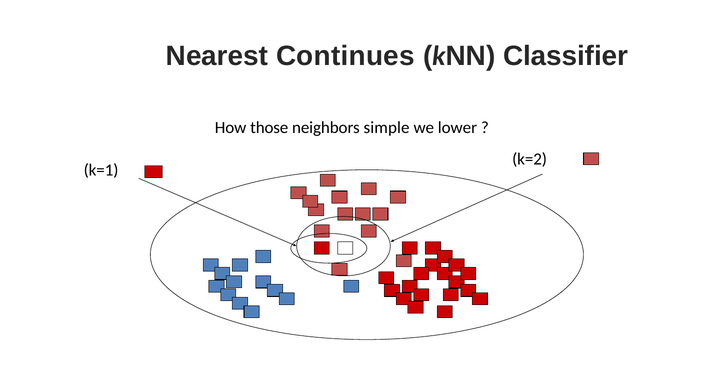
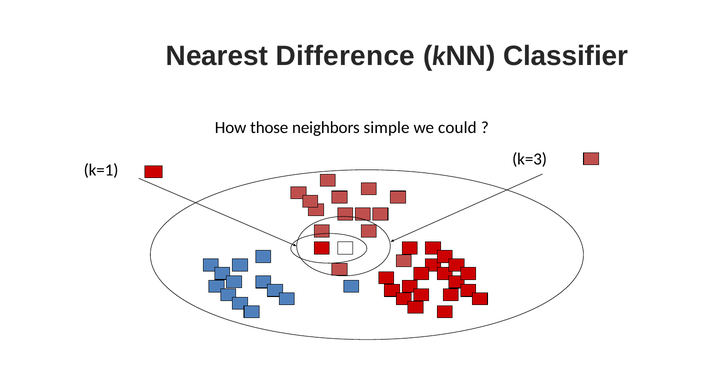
Continues: Continues -> Difference (345, 56)
lower: lower -> could (457, 128)
k=2: k=2 -> k=3 (530, 159)
